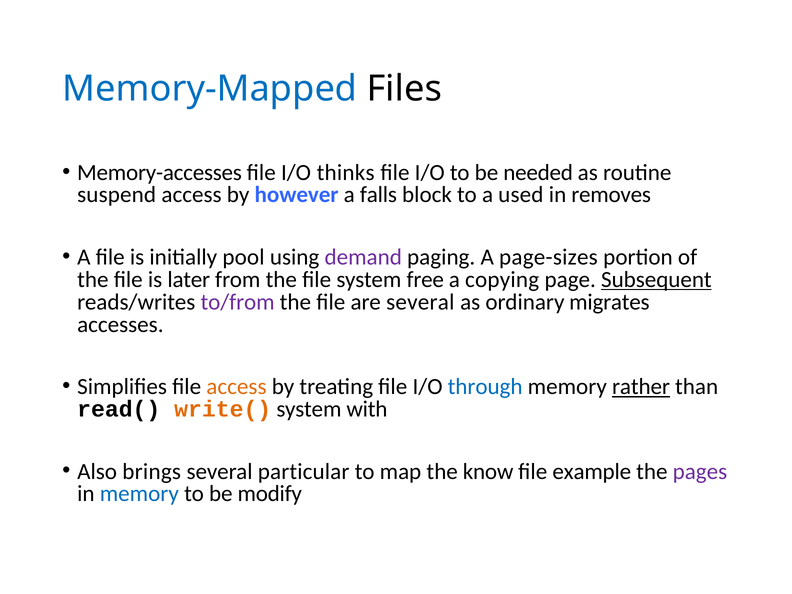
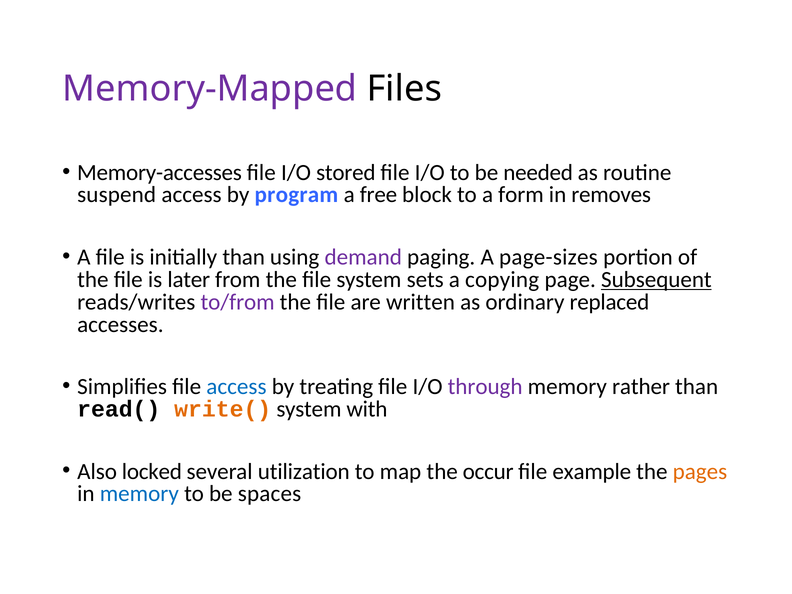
Memory-Mapped colour: blue -> purple (210, 89)
thinks: thinks -> stored (346, 172)
however: however -> program (296, 195)
falls: falls -> free (378, 195)
used: used -> form (521, 195)
initially pool: pool -> than (244, 257)
free: free -> sets (425, 280)
are several: several -> written (420, 302)
migrates: migrates -> replaced (609, 302)
access colour: orange -> blue (236, 387)
through colour: blue -> purple (485, 387)
rather underline: present -> none (641, 387)
brings: brings -> locked (152, 471)
particular: particular -> utilization (304, 471)
know: know -> occur (488, 471)
pages colour: purple -> orange (700, 471)
modify: modify -> spaces (270, 494)
